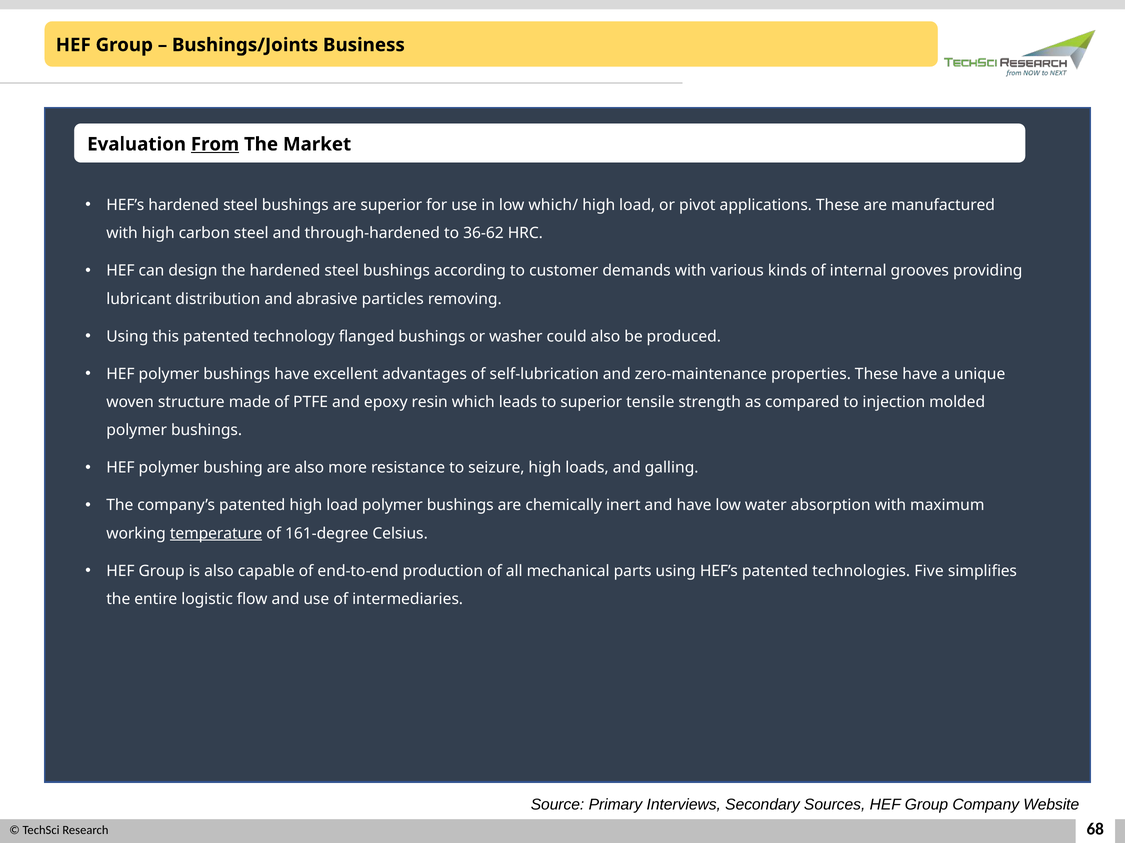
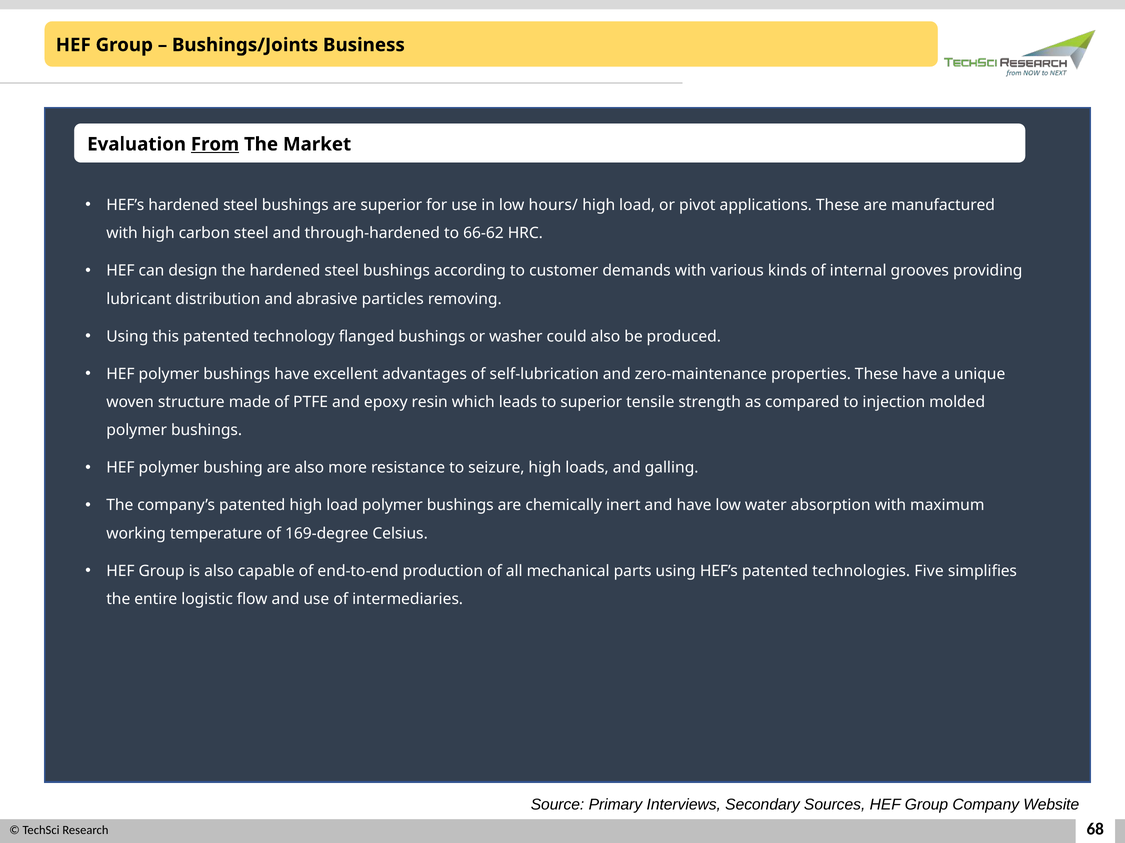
which/: which/ -> hours/ (553, 205)
36-62: 36-62 -> 66-62 (483, 233)
temperature underline: present -> none (216, 534)
161-degree: 161-degree -> 169-degree (327, 534)
